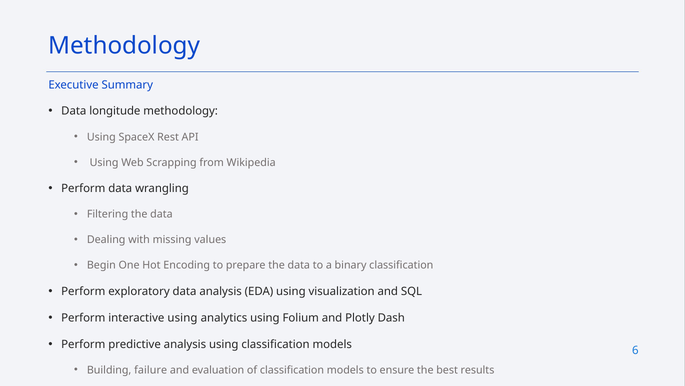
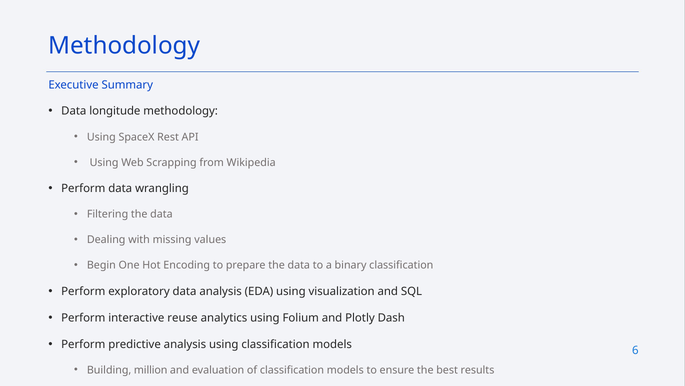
interactive using: using -> reuse (182, 317)
failure: failure -> million (151, 369)
